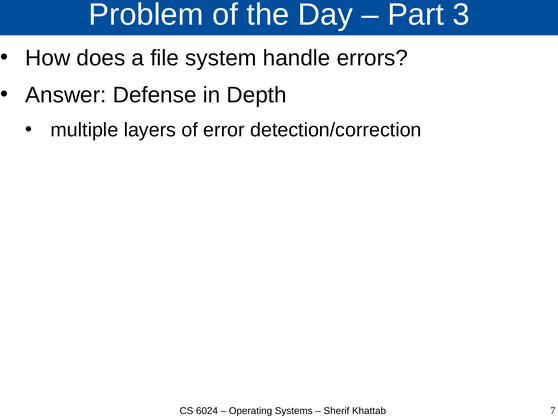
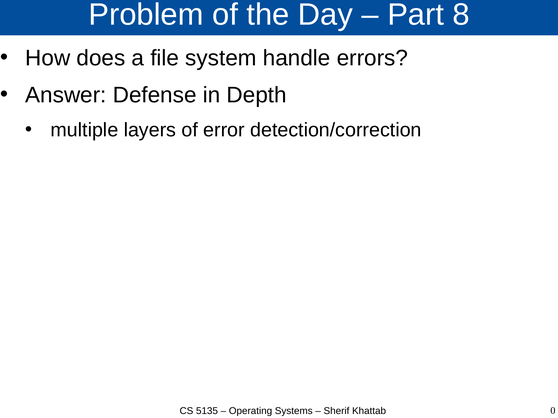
3: 3 -> 8 (461, 15)
6024: 6024 -> 5135 (207, 411)
7: 7 -> 0 (553, 411)
